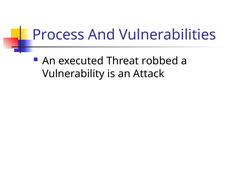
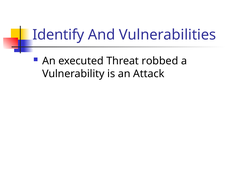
Process: Process -> Identify (58, 35)
